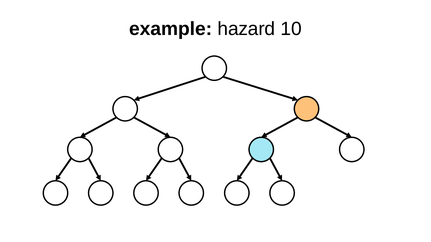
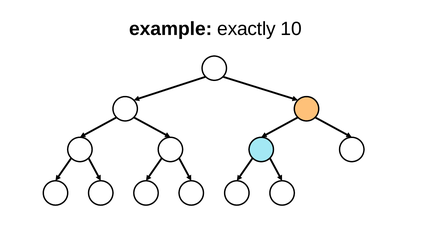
hazard: hazard -> exactly (246, 29)
